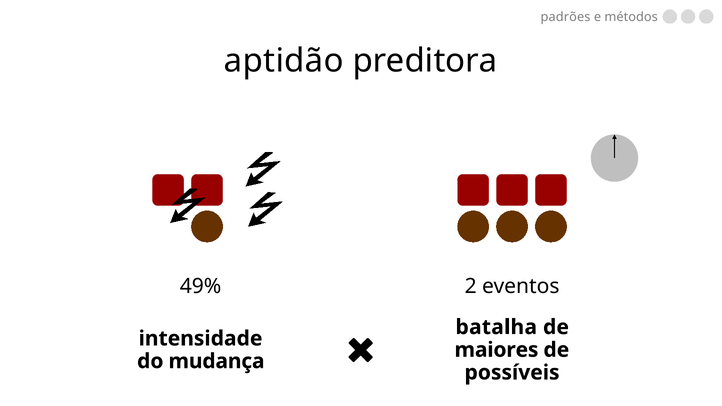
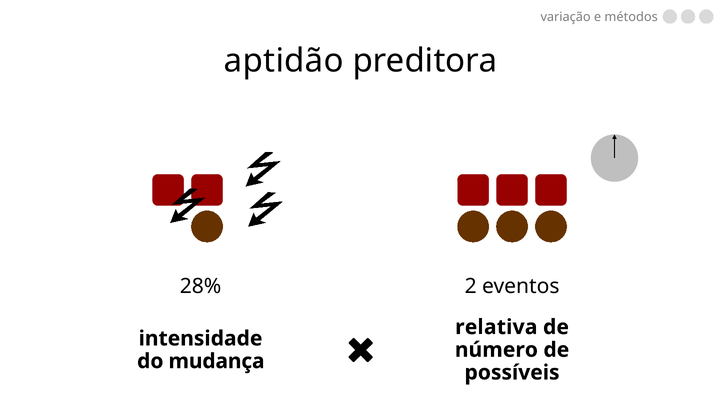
padrões: padrões -> variação (566, 17)
49%: 49% -> 28% (201, 286)
batalha: batalha -> relativa (496, 327)
maiores: maiores -> número (496, 350)
